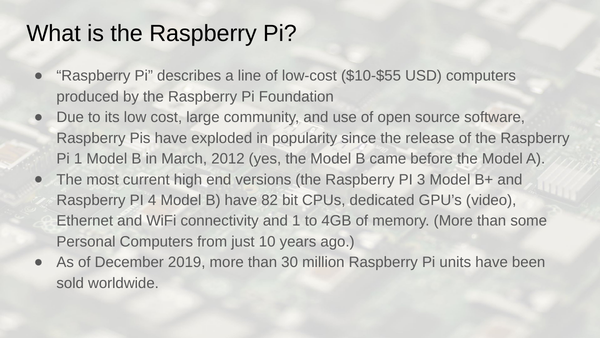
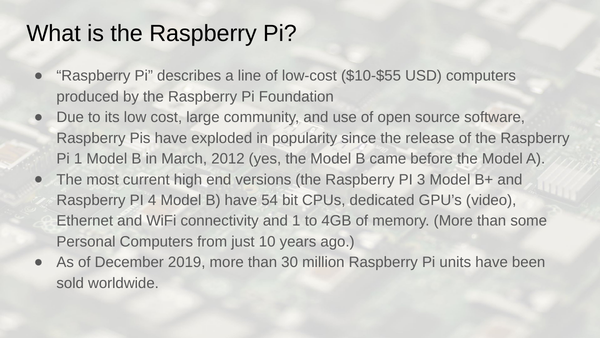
82: 82 -> 54 (270, 200)
